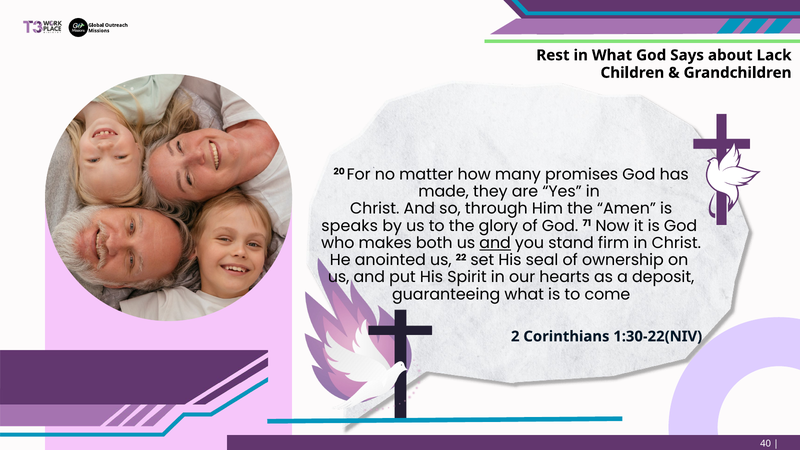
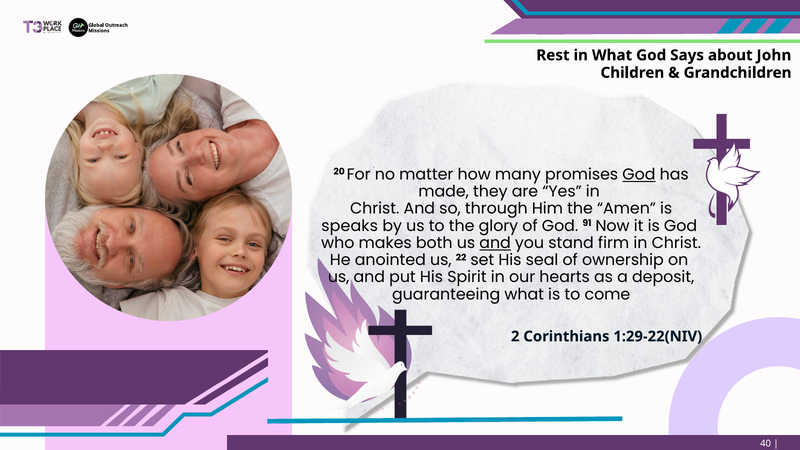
Lack: Lack -> John (774, 55)
God underline: none -> present (639, 175)
71: 71 -> 91 (587, 223)
1:30-22(NIV: 1:30-22(NIV -> 1:29-22(NIV (658, 336)
